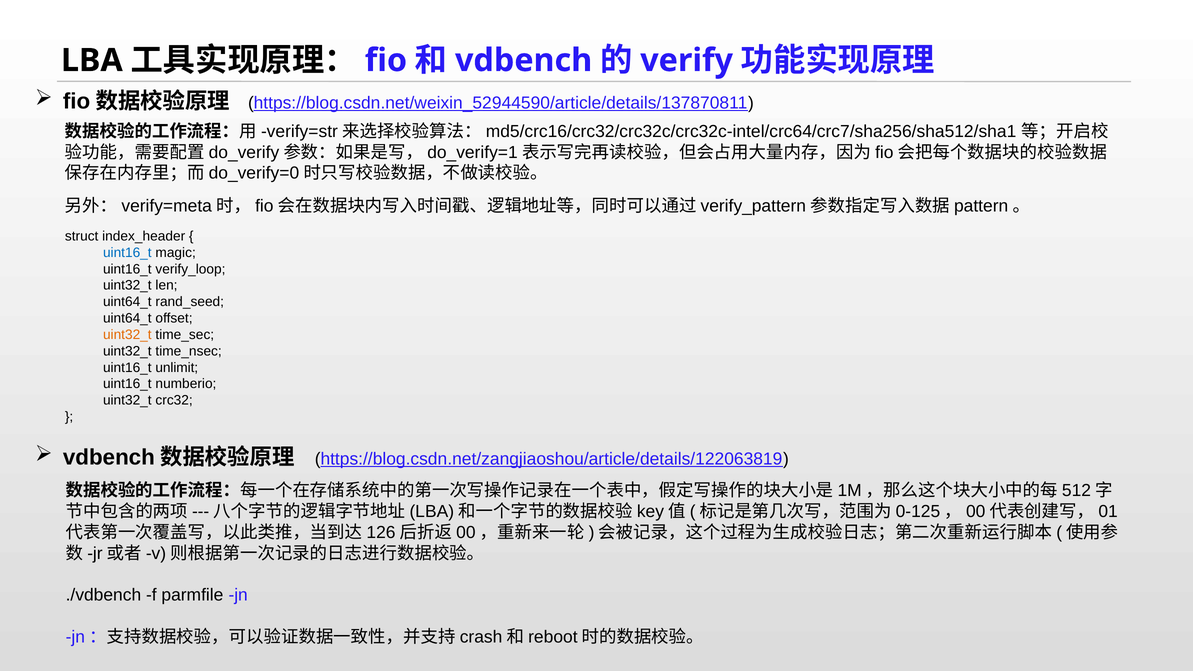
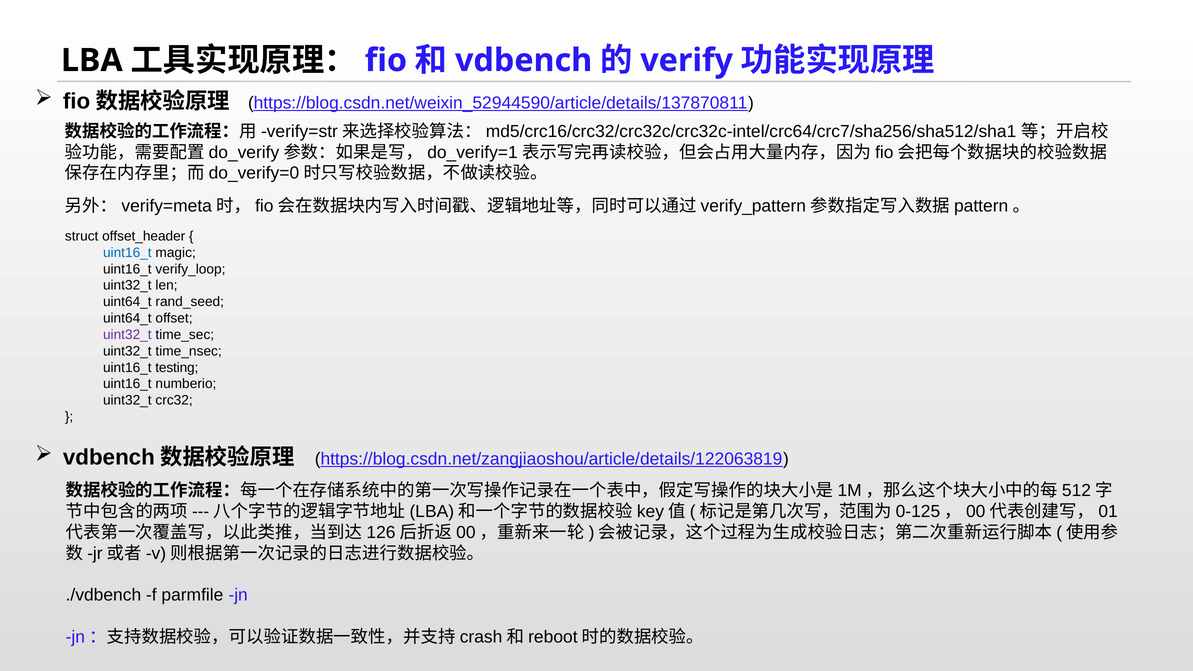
index_header: index_header -> offset_header (144, 236)
uint32_t colour: orange -> purple (127, 335)
unlimit: unlimit -> testing (177, 368)
